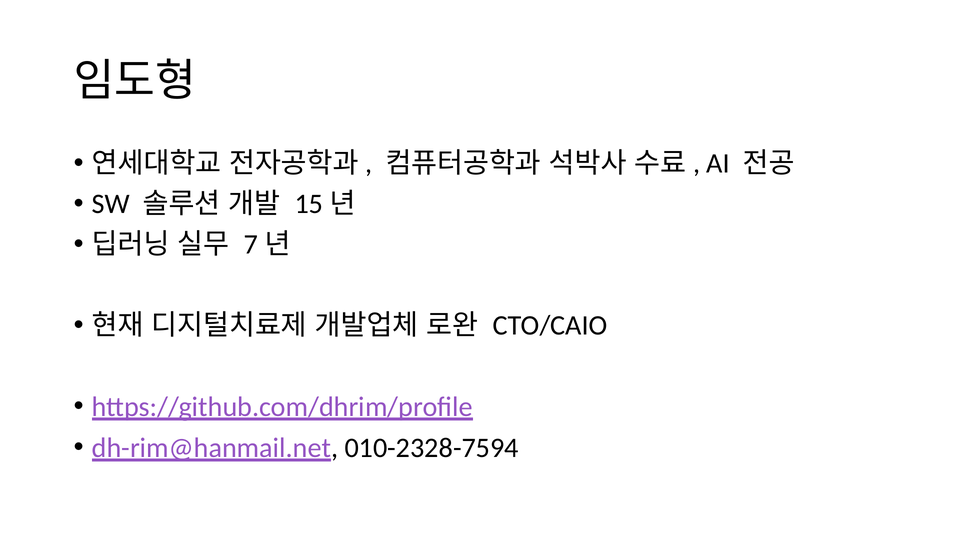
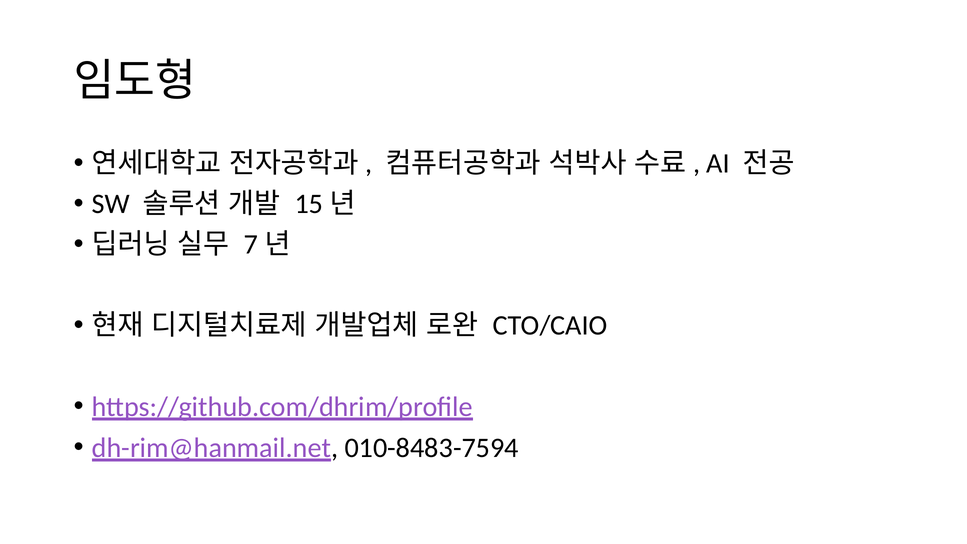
010-2328-7594: 010-2328-7594 -> 010-8483-7594 (432, 448)
